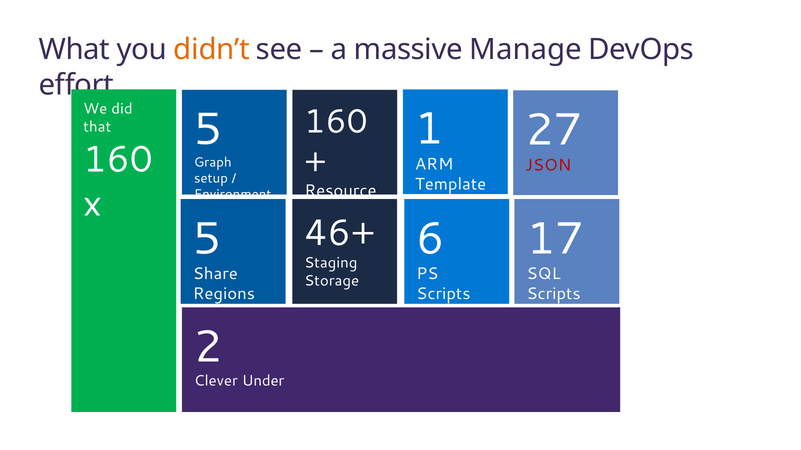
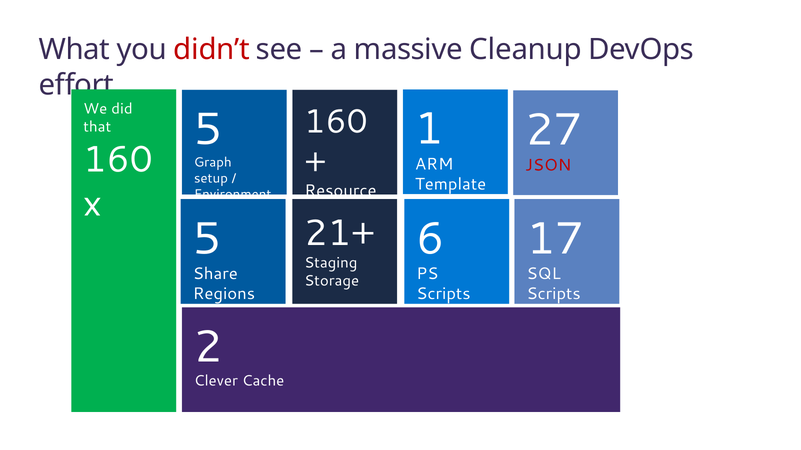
didn’t colour: orange -> red (212, 50)
Manage: Manage -> Cleanup (526, 50)
46+: 46+ -> 21+ (340, 234)
Under: Under -> Cache (263, 381)
